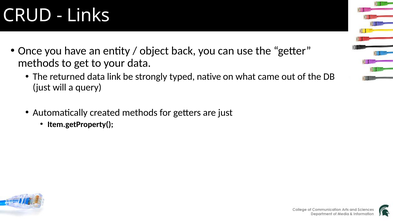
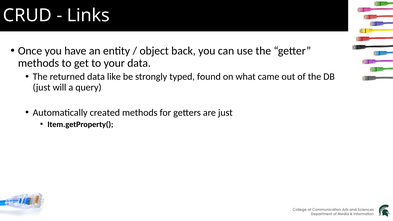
link: link -> like (114, 77)
native: native -> found (209, 77)
